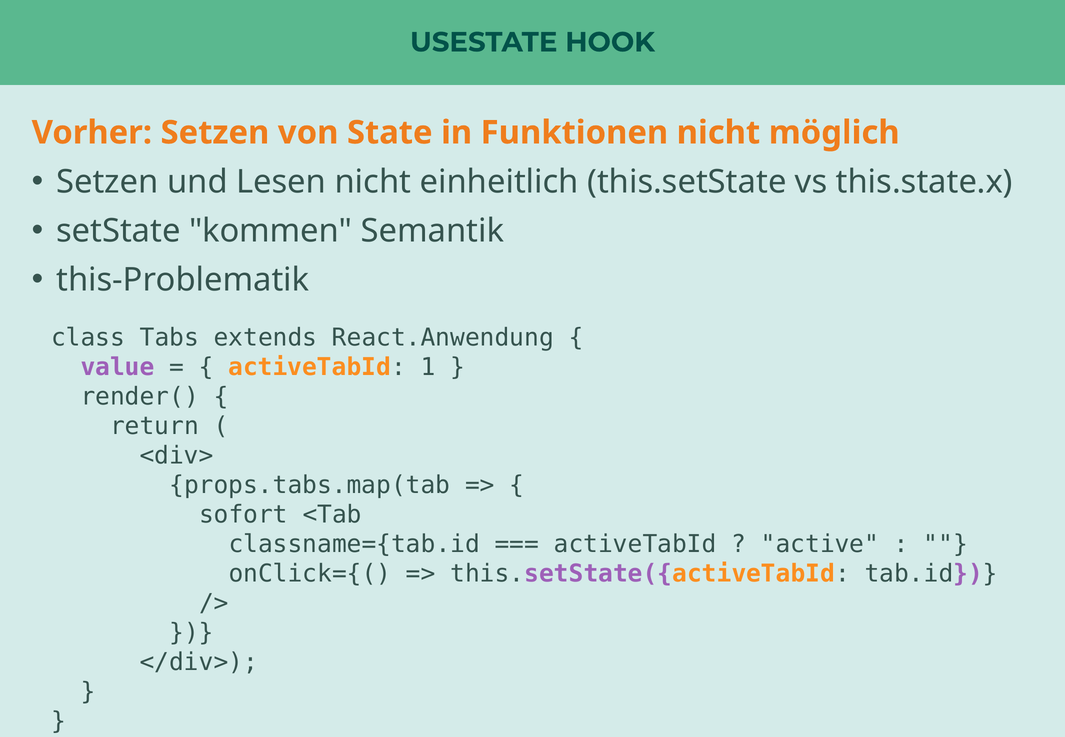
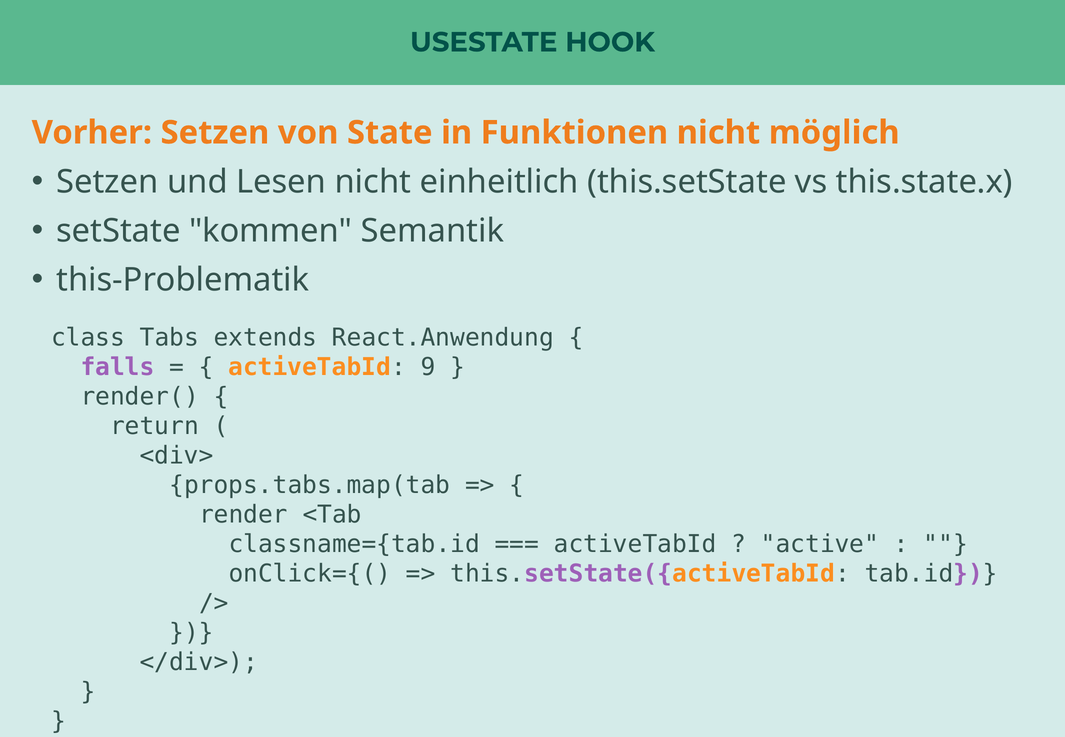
value: value -> falls (118, 367)
1: 1 -> 9 (428, 367)
sofort: sofort -> render (243, 515)
